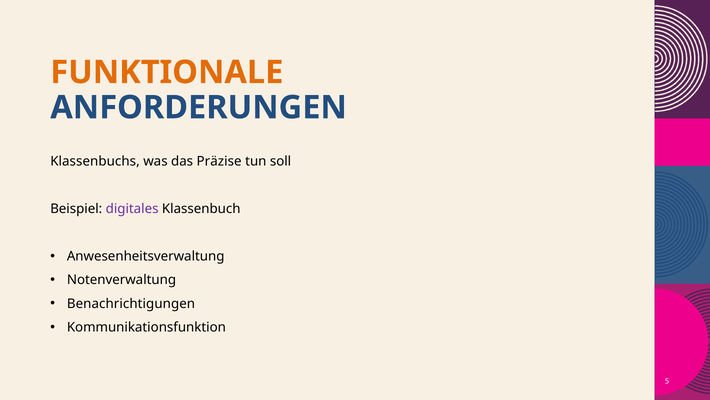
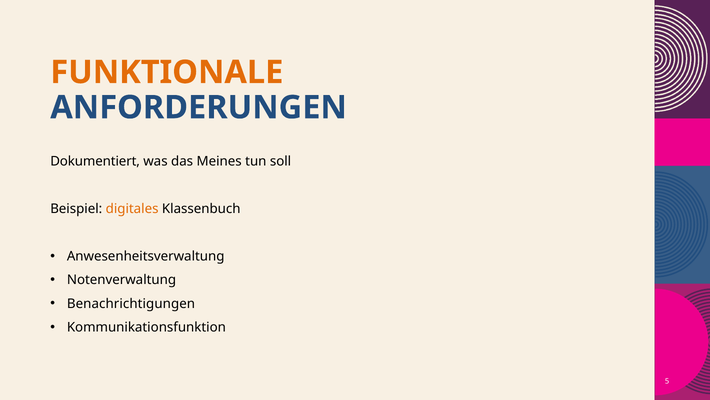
Klassenbuchs: Klassenbuchs -> Dokumentiert (95, 161)
Präzise: Präzise -> Meines (219, 161)
digitales colour: purple -> orange (132, 209)
